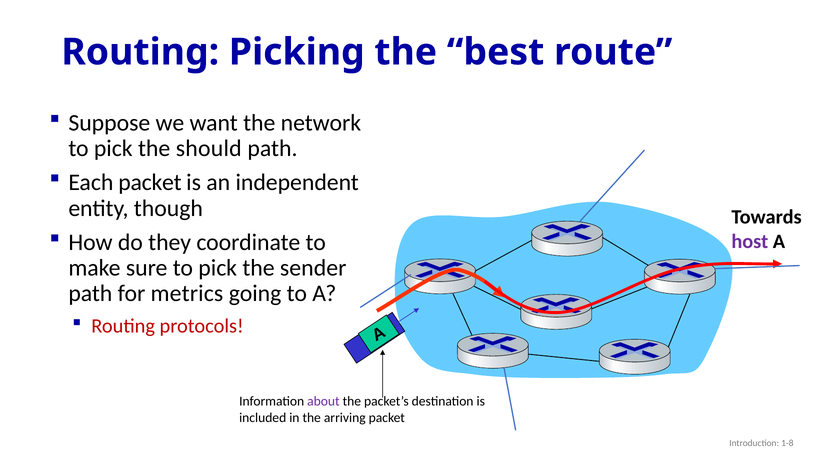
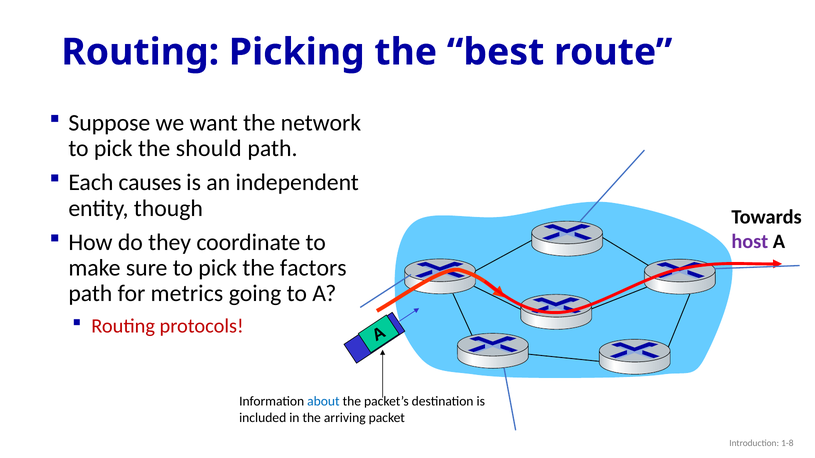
Each packet: packet -> causes (150, 183)
sender: sender -> factors (313, 268)
about colour: purple -> blue (323, 402)
